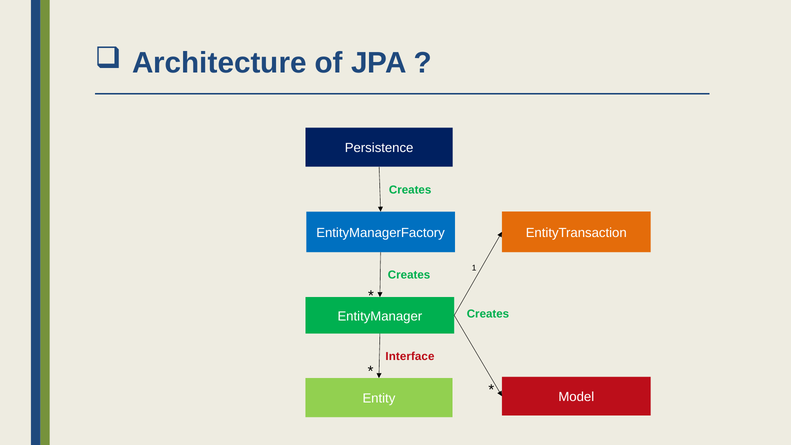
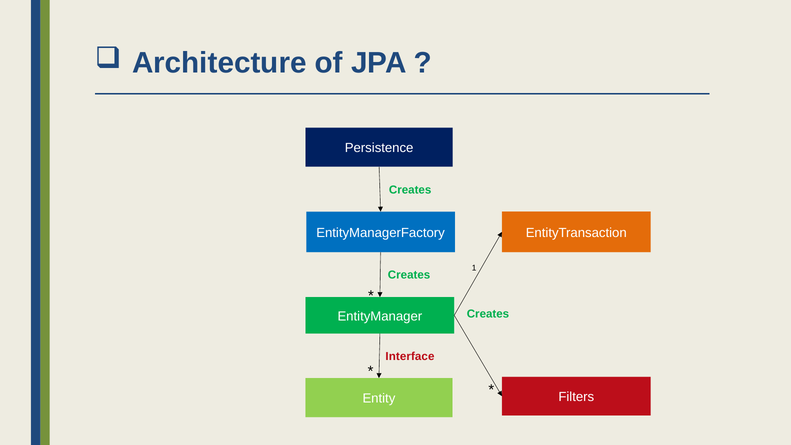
Model: Model -> Filters (576, 397)
